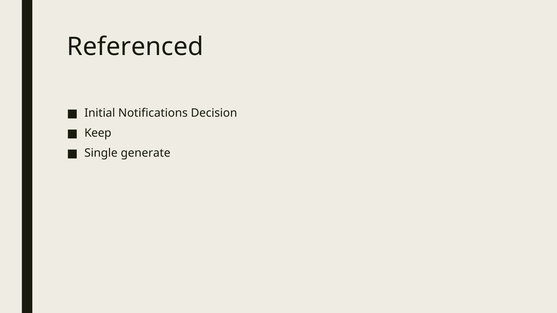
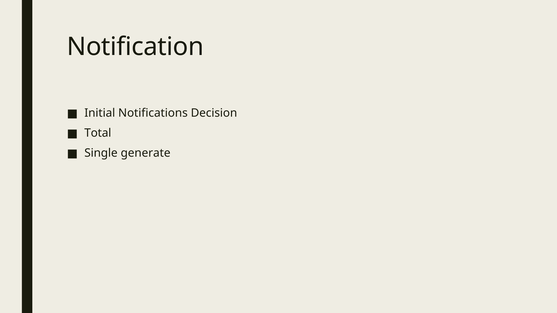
Referenced: Referenced -> Notification (135, 47)
Keep: Keep -> Total (98, 133)
